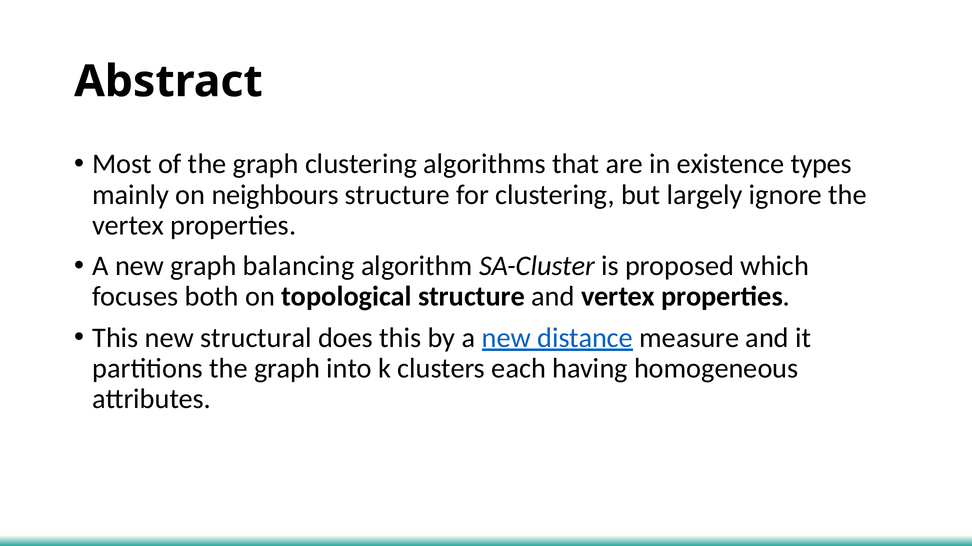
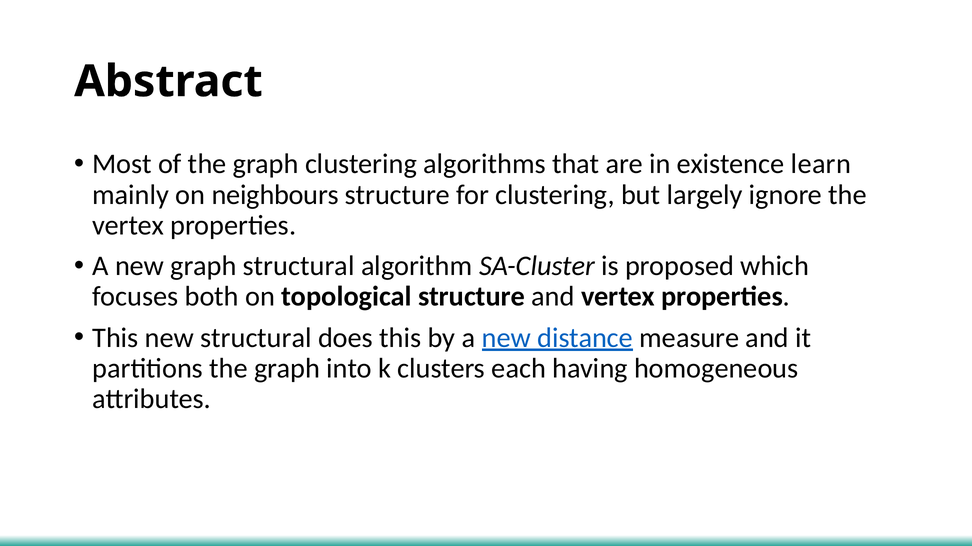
types: types -> learn (821, 164)
graph balancing: balancing -> structural (299, 266)
